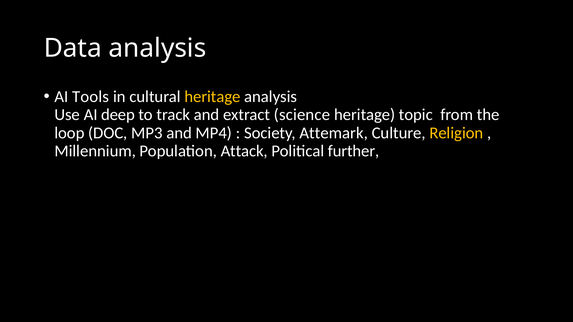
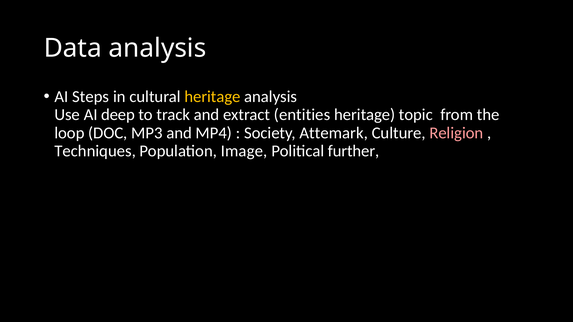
Tools: Tools -> Steps (91, 97)
science: science -> entities (302, 115)
Religion colour: yellow -> pink (456, 133)
Millennium: Millennium -> Techniques (95, 151)
Attack: Attack -> Image (244, 151)
